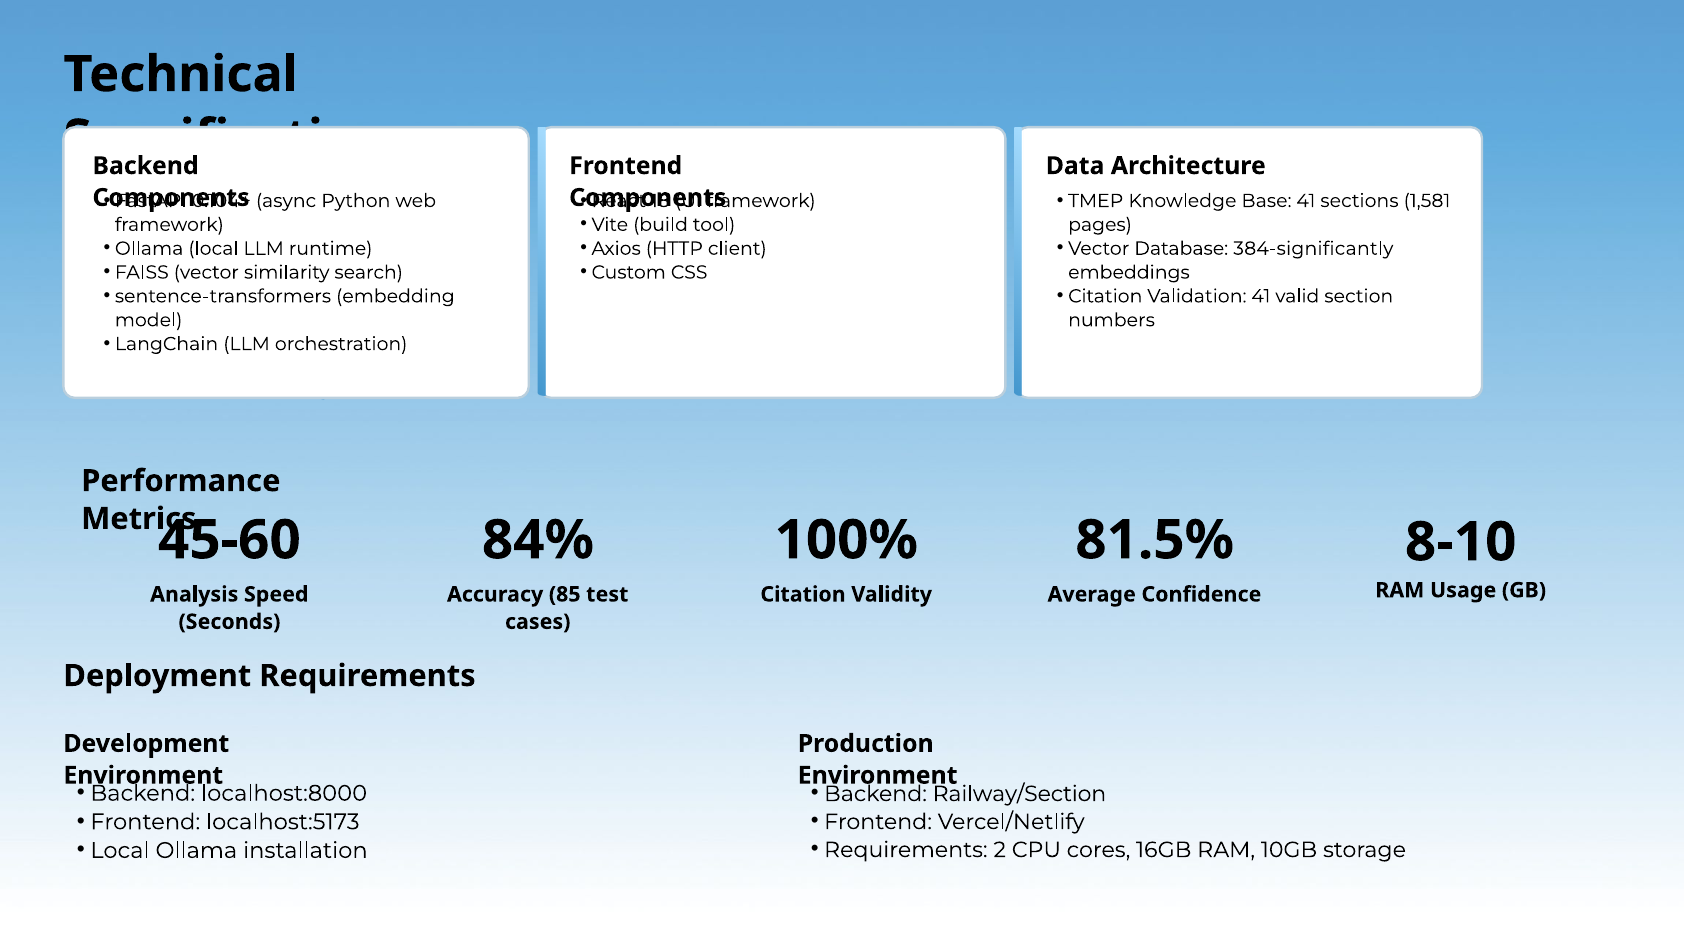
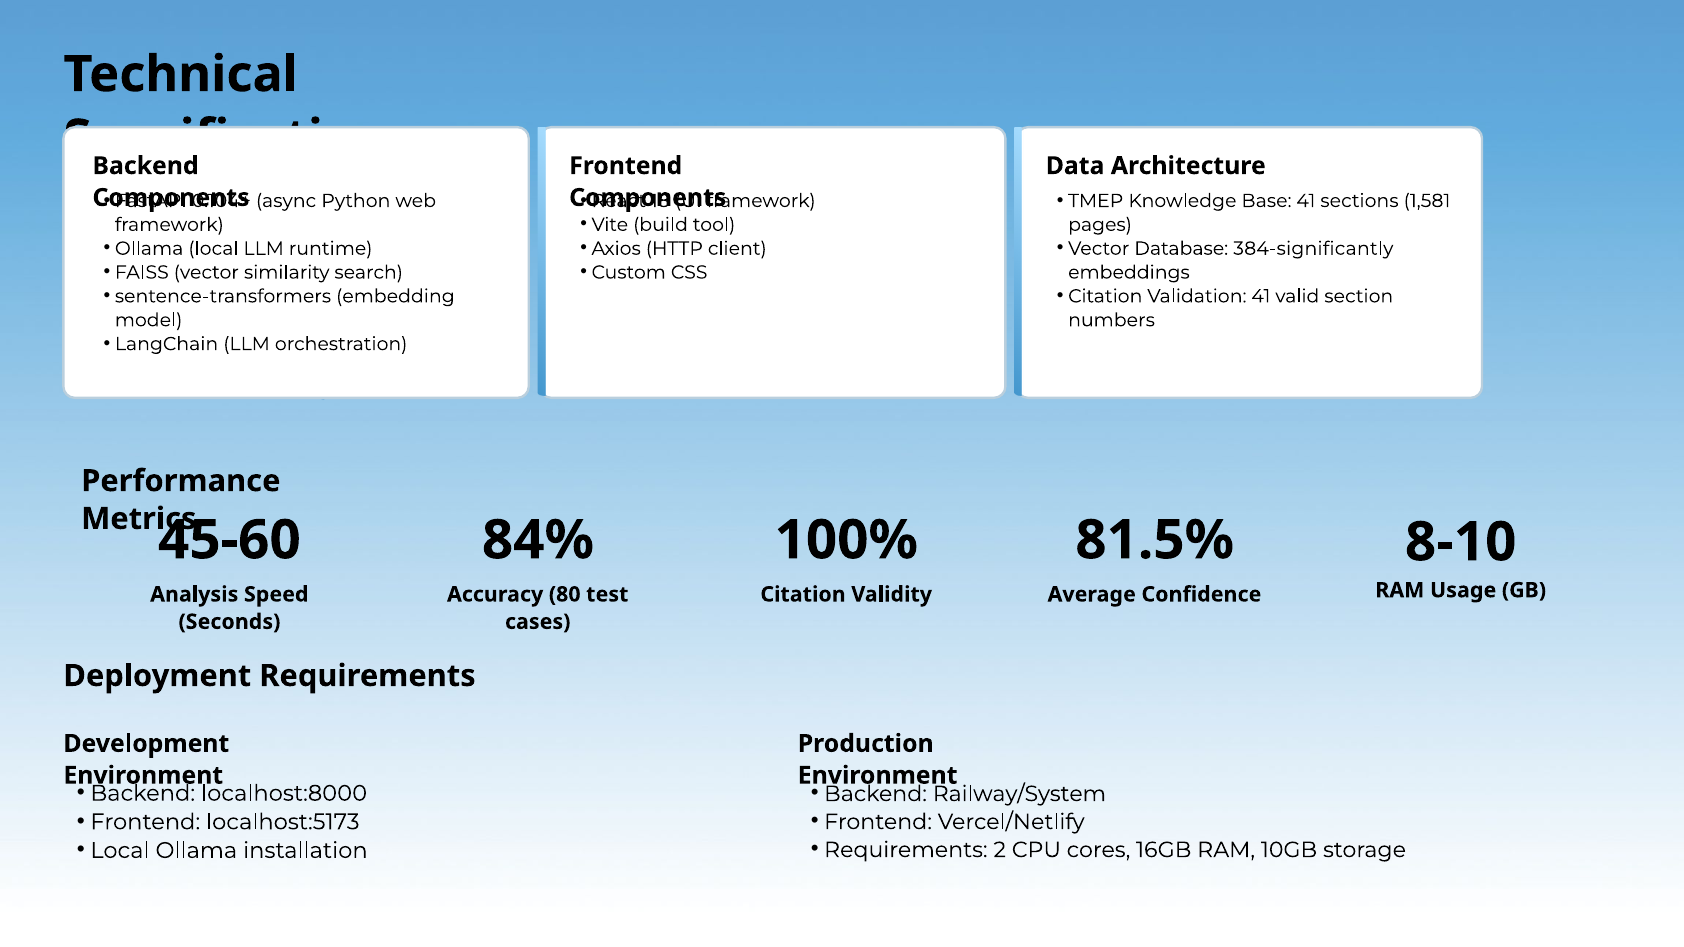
85: 85 -> 80 (565, 595)
Railway/Section: Railway/Section -> Railway/System (1019, 794)
